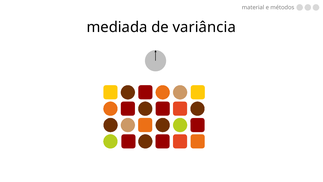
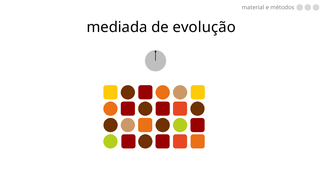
variância: variância -> evolução (204, 27)
